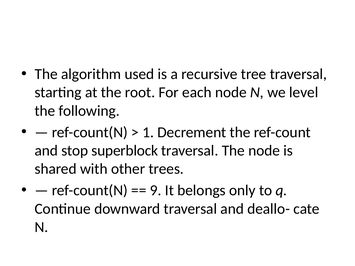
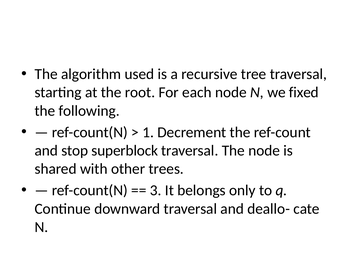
level: level -> fixed (304, 92)
9: 9 -> 3 (156, 191)
